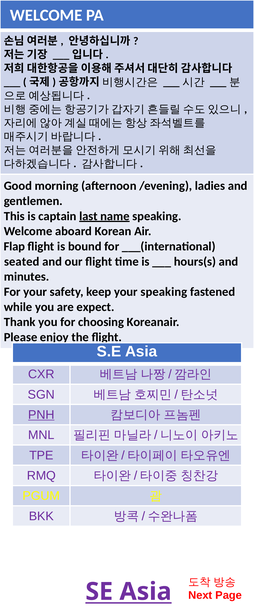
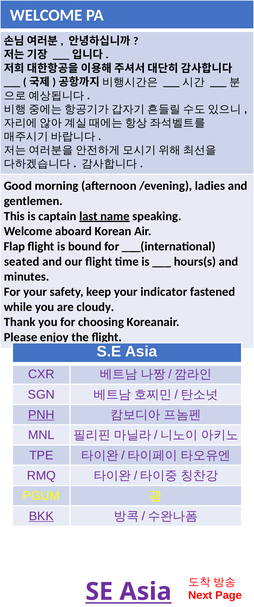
your speaking: speaking -> indicator (164, 292)
expect: expect -> cloudy (95, 307)
BKK underline: none -> present (41, 517)
